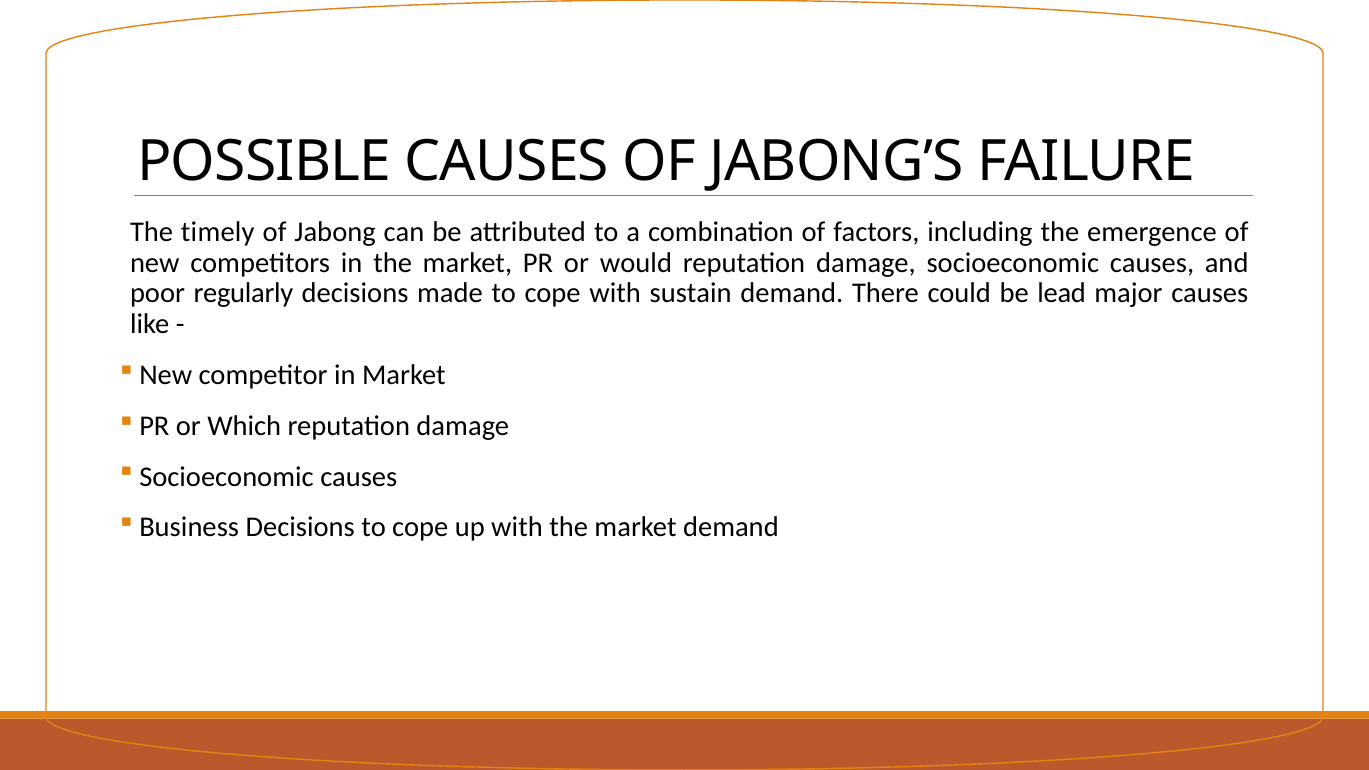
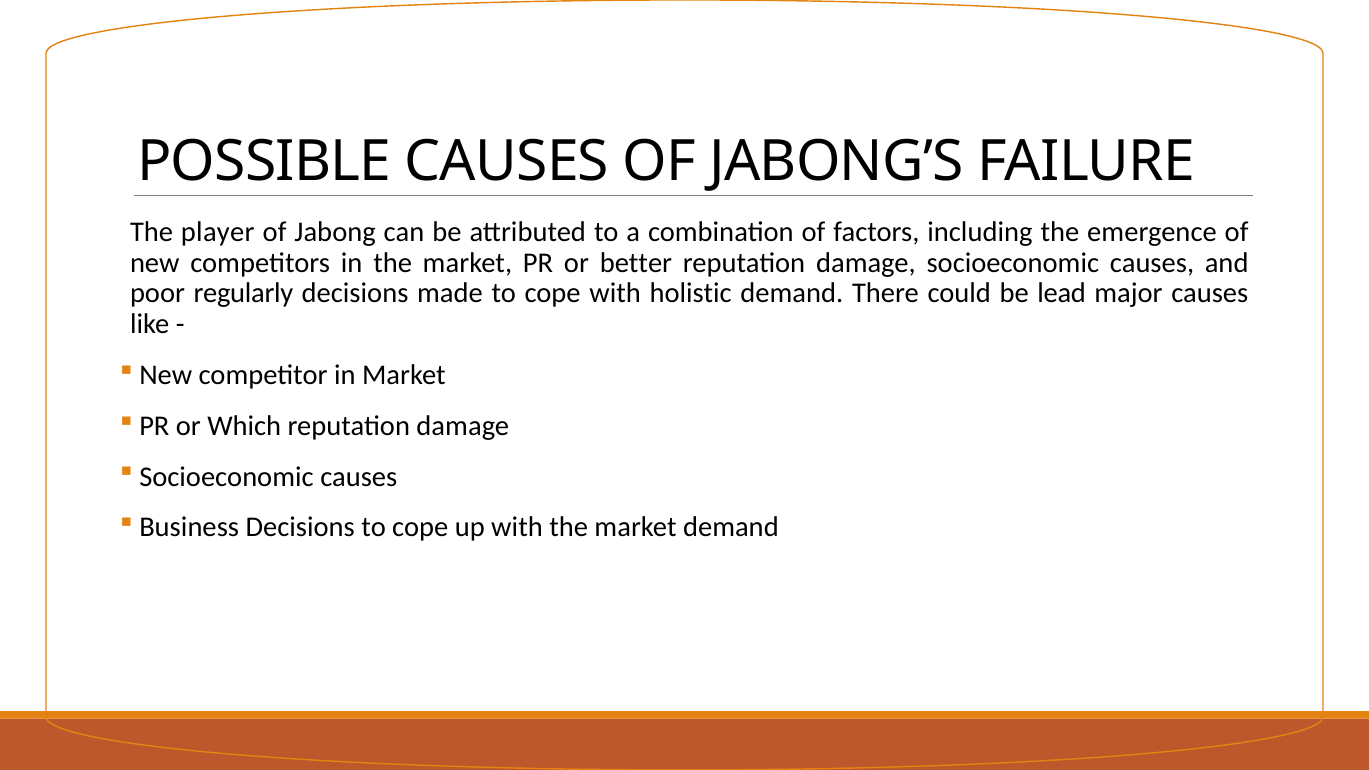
timely: timely -> player (218, 232)
would: would -> better (636, 263)
sustain: sustain -> holistic (691, 293)
